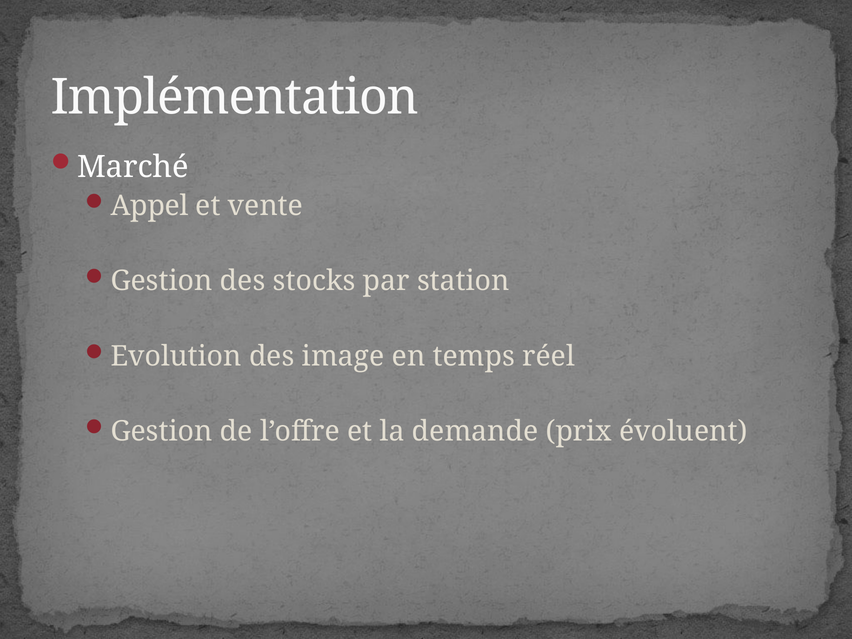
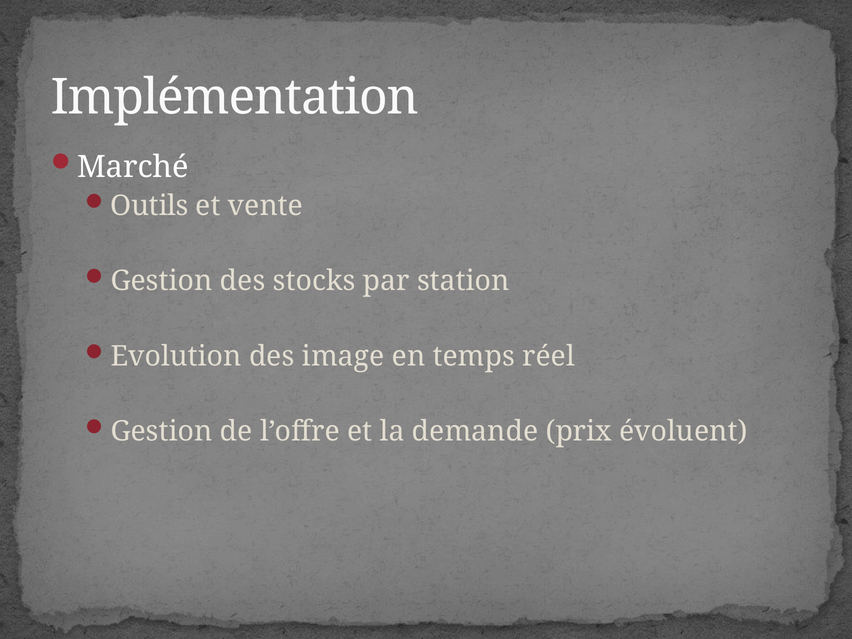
Appel: Appel -> Outils (149, 206)
